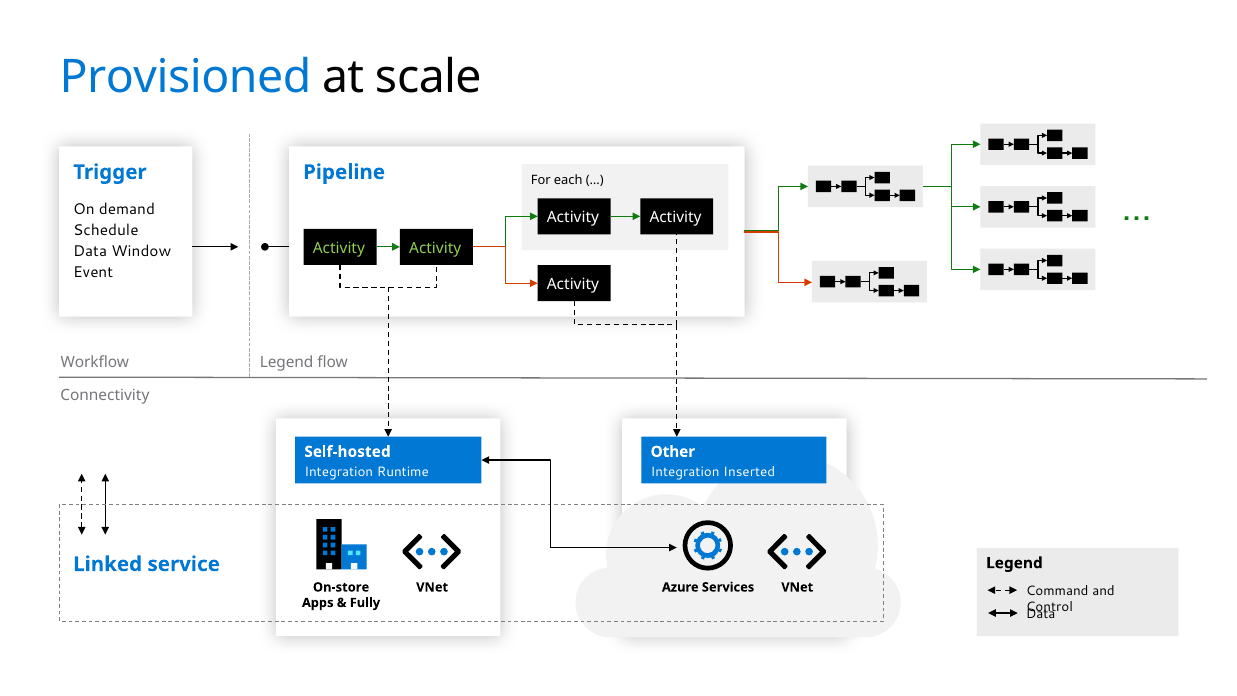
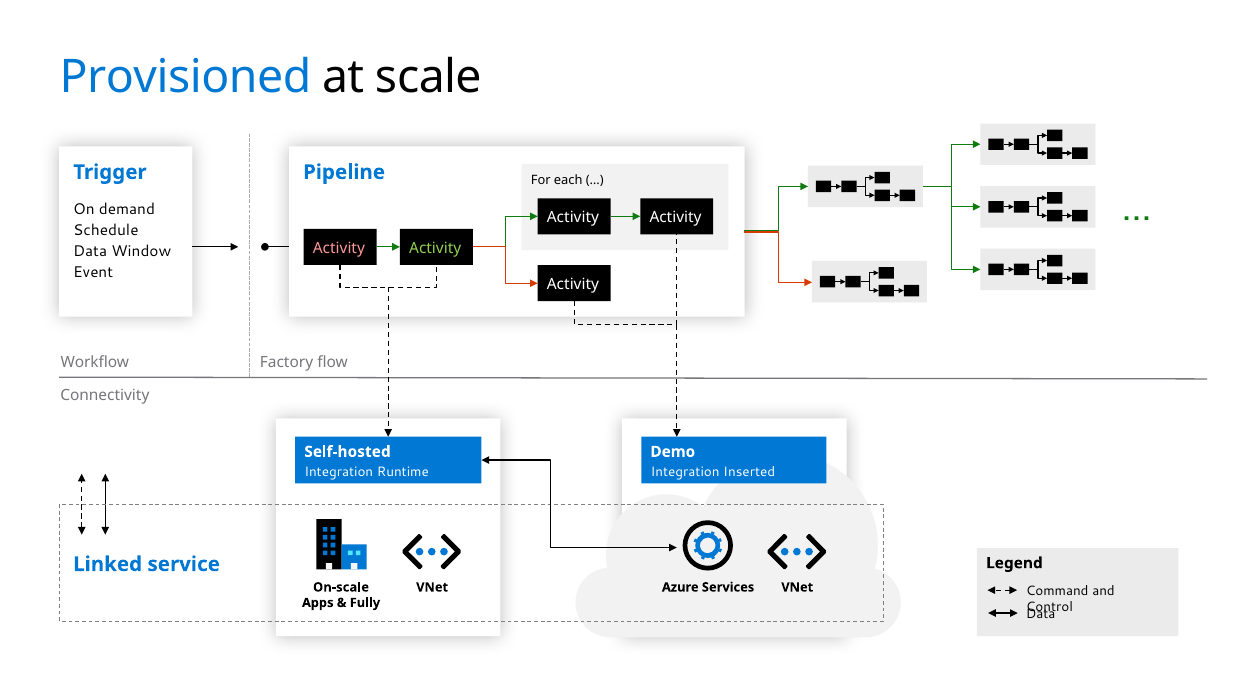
Activity colour: light green -> pink (339, 248)
Legend: Legend -> Factory (287, 363)
Other: Other -> Demo (673, 452)
On-store: On-store -> On-scale (341, 587)
